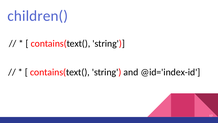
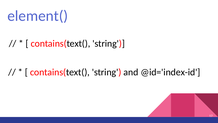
children(: children( -> element( (38, 16)
